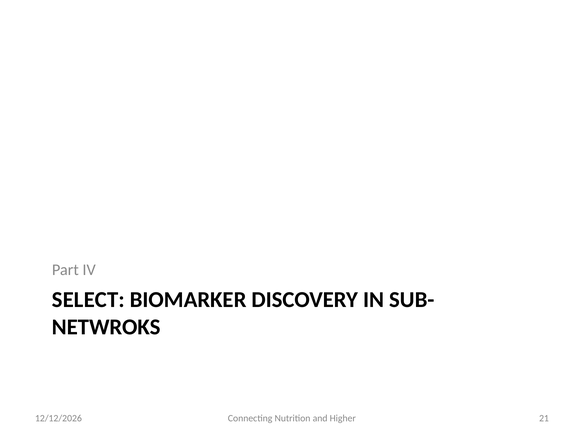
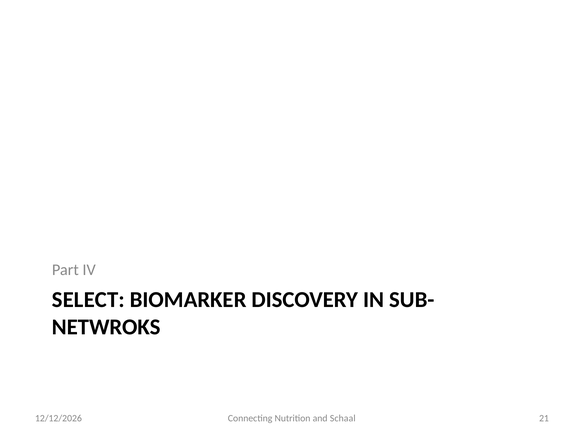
Higher: Higher -> Schaal (343, 418)
